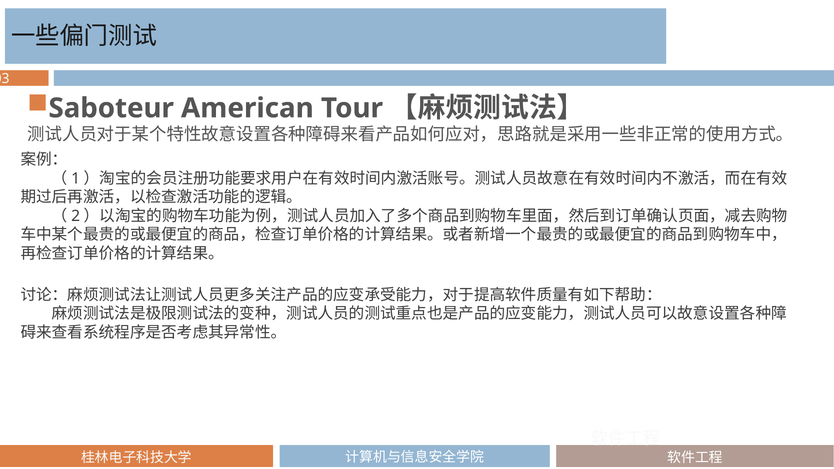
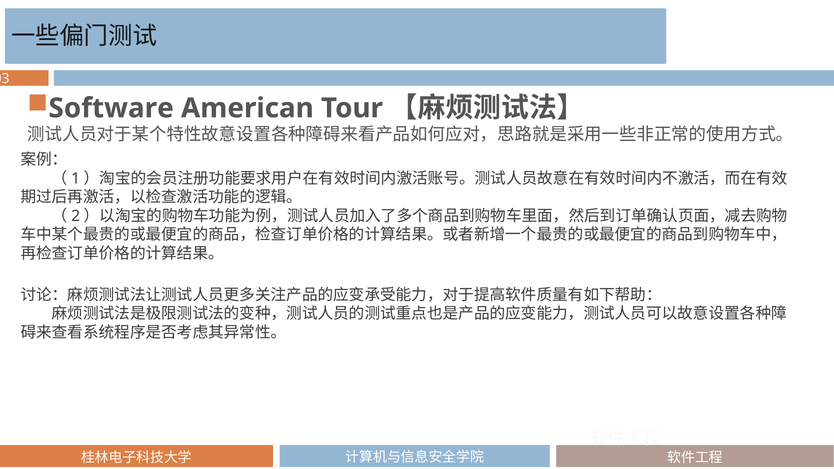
Saboteur: Saboteur -> Software (111, 108)
